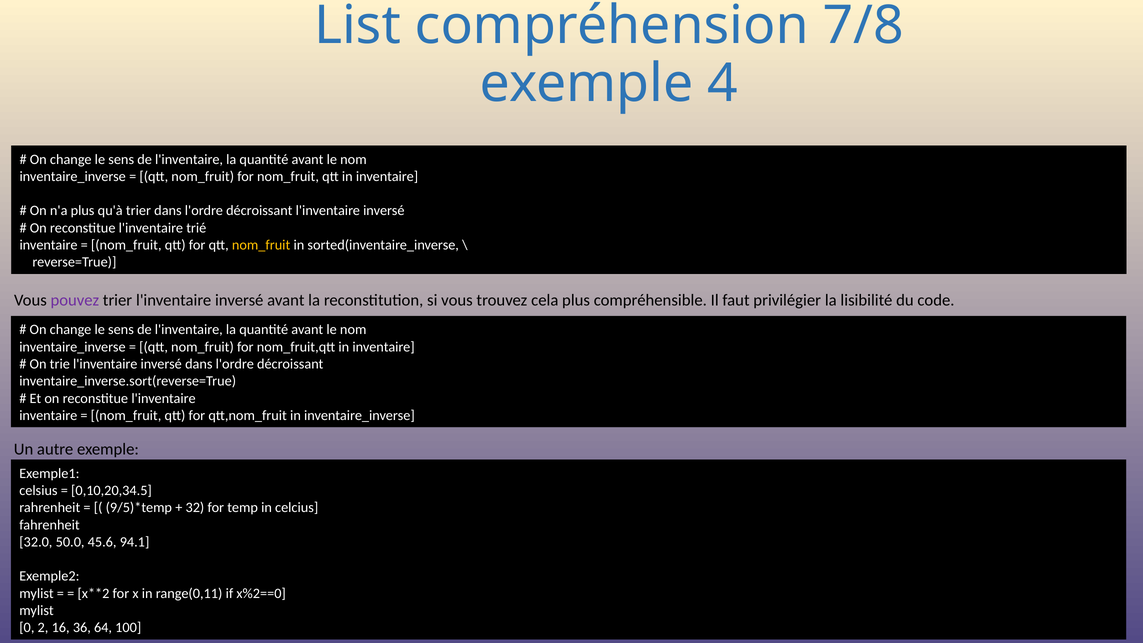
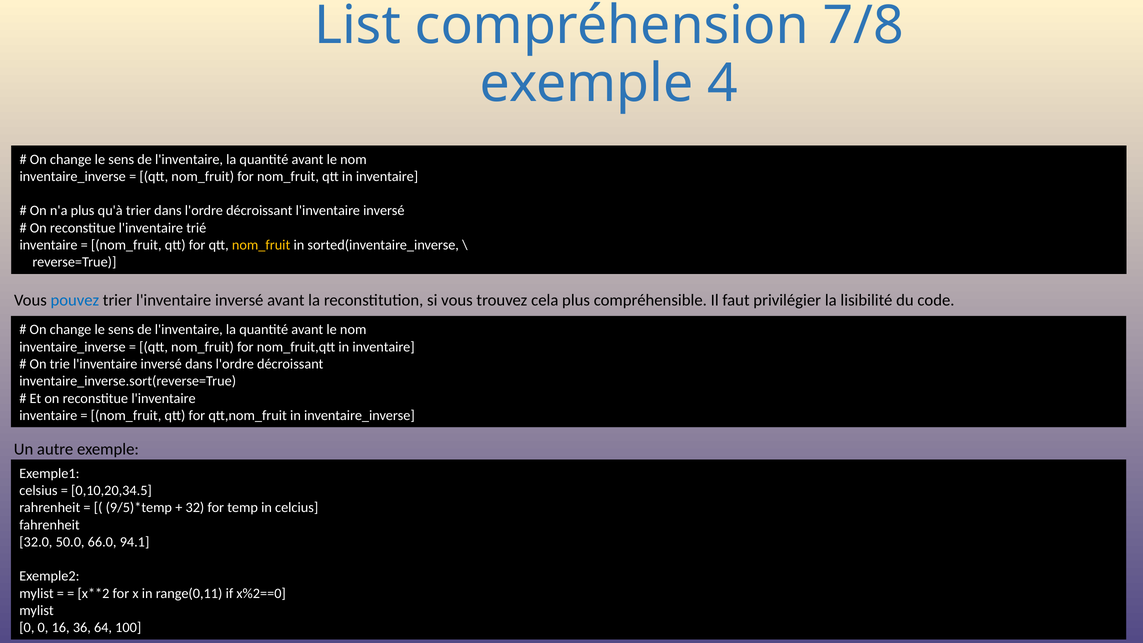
pouvez colour: purple -> blue (75, 300)
45.6: 45.6 -> 66.0 (102, 542)
0 2: 2 -> 0 (43, 628)
